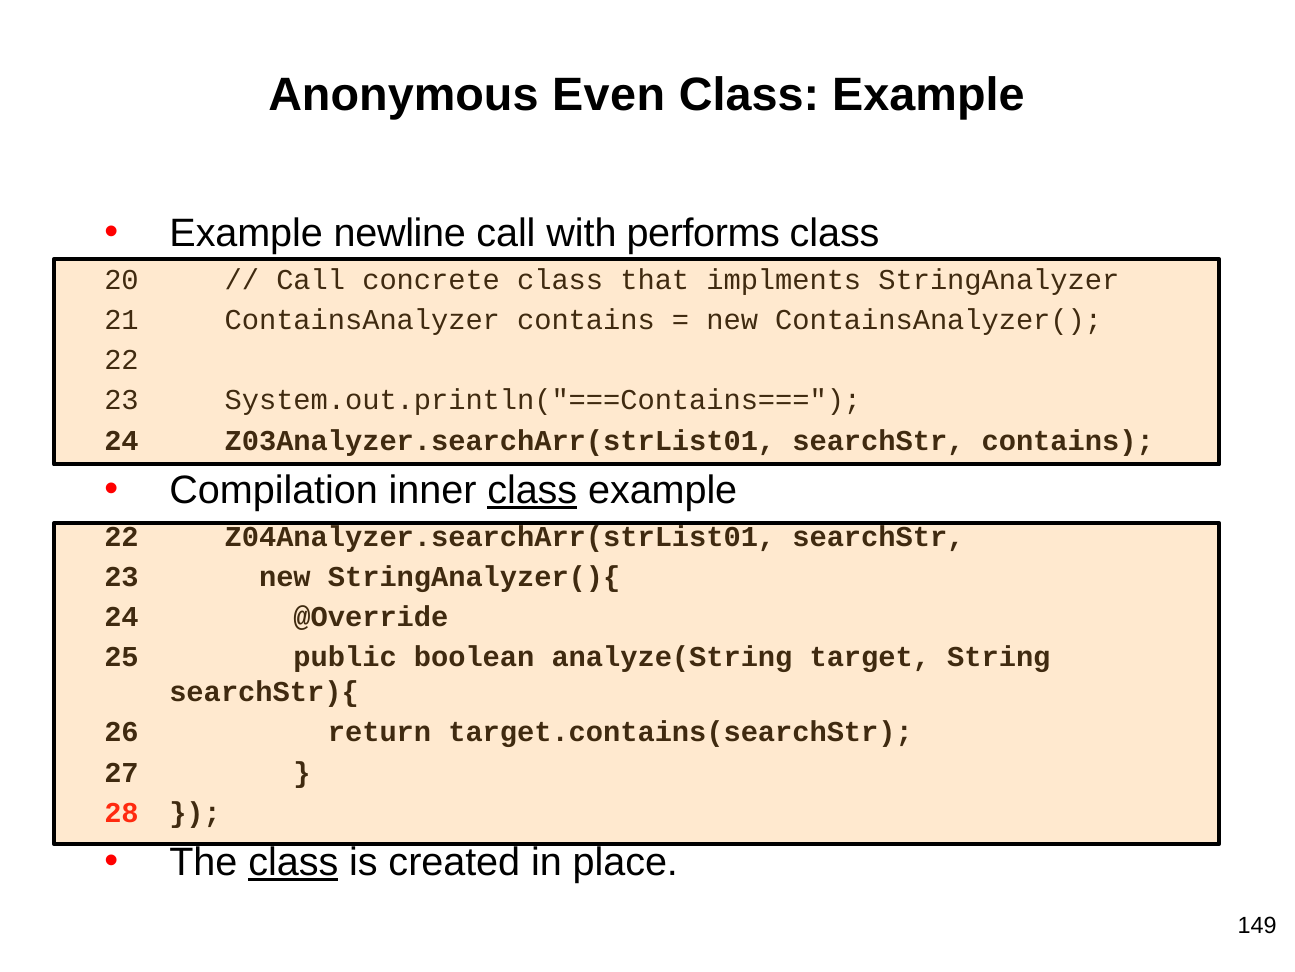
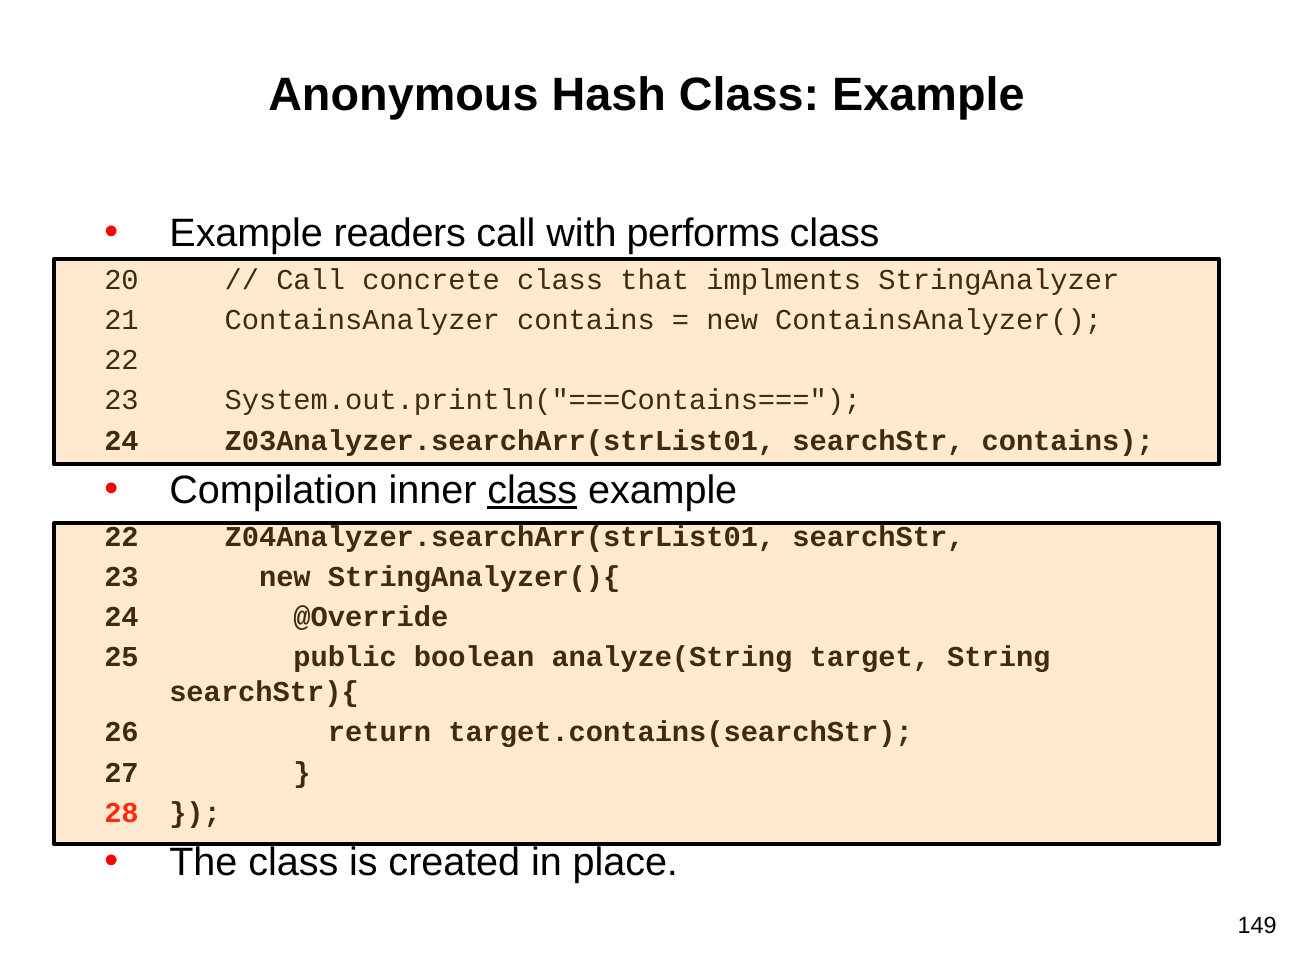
Even: Even -> Hash (609, 95)
newline: newline -> readers (400, 233)
class underline: present -> none (293, 862)
